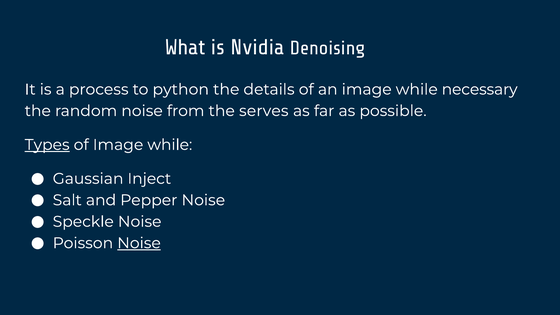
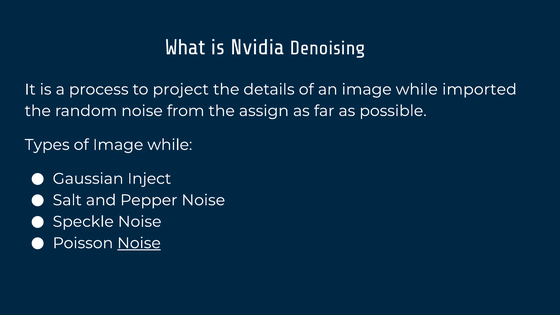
python: python -> project (181, 89)
necessary: necessary -> imported (479, 89)
serves: serves -> assign (264, 111)
Types underline: present -> none (47, 145)
